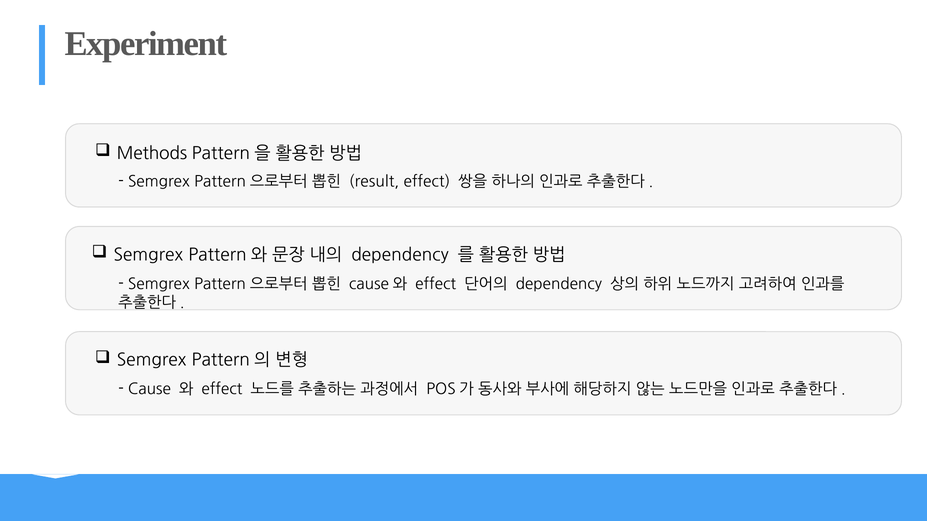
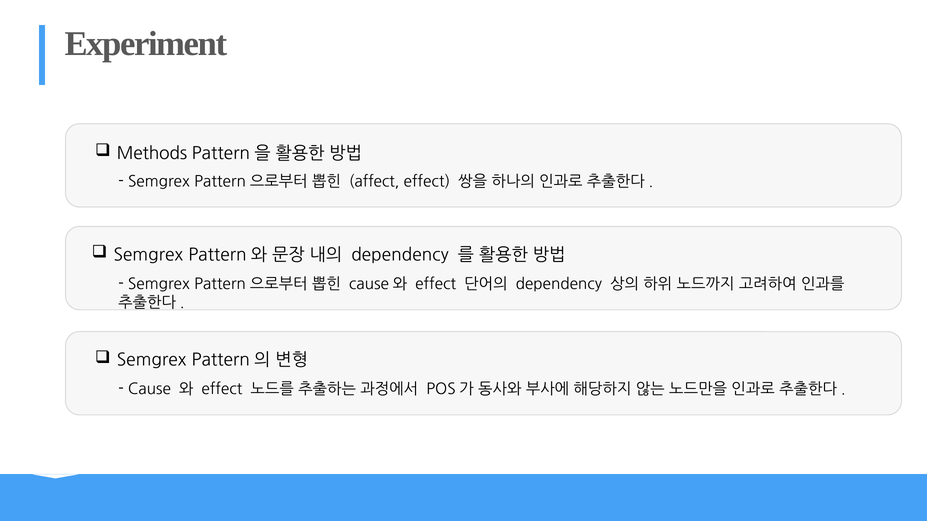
result: result -> affect (374, 182)
